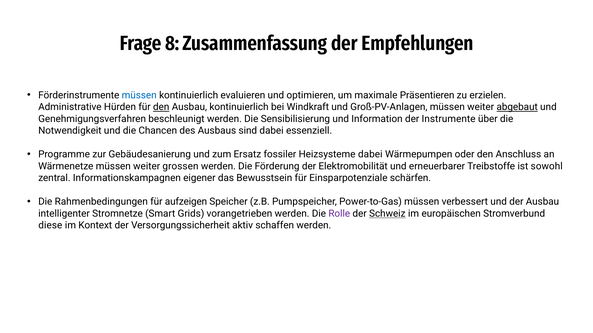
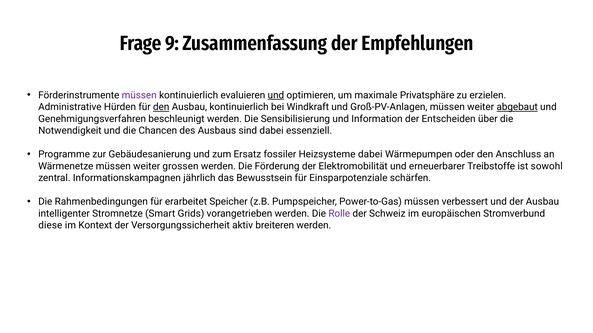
8: 8 -> 9 (172, 44)
müssen colour: blue -> purple (139, 95)
und underline: none -> present (276, 95)
Präsentieren: Präsentieren -> Privatsphäre (427, 95)
Instrumente: Instrumente -> Entscheiden (449, 119)
eigener: eigener -> jährlich (199, 178)
aufzeigen: aufzeigen -> erarbeitet (186, 202)
Schweiz underline: present -> none (387, 214)
schaffen: schaffen -> breiteren (275, 226)
